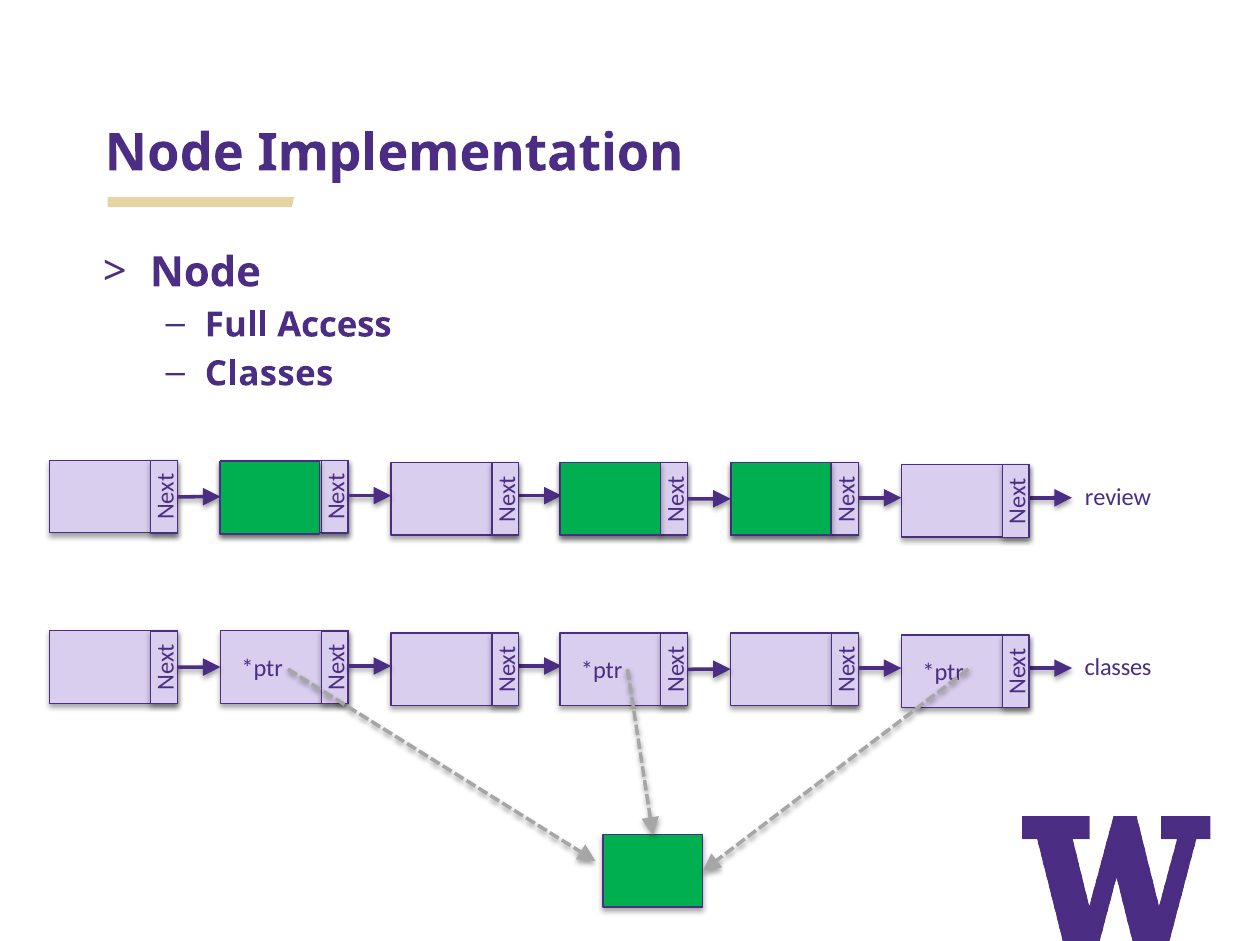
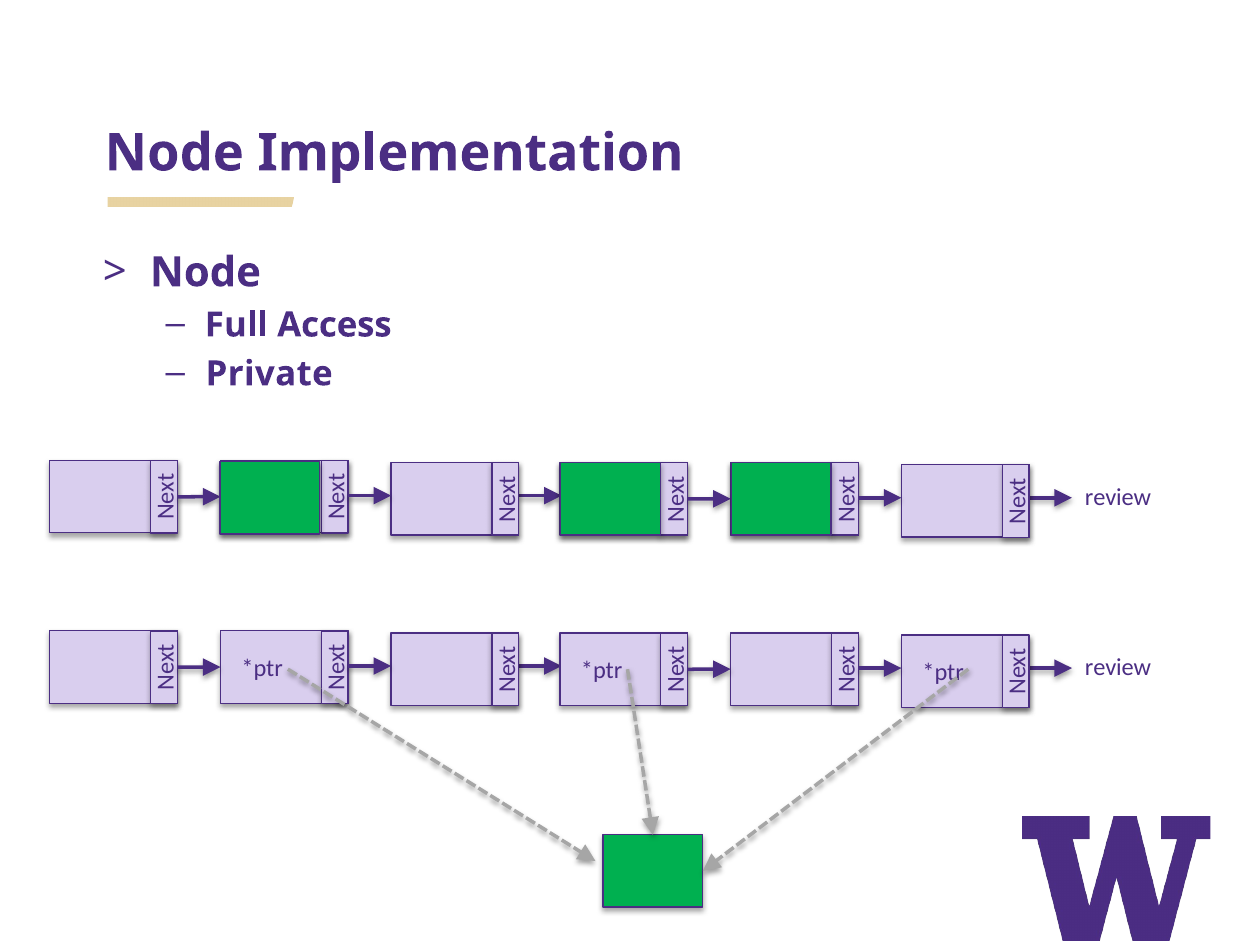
Classes: Classes -> Private (269, 374)
classes: classes -> review (1118, 668)
